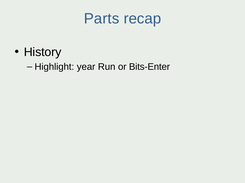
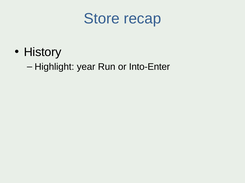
Parts: Parts -> Store (102, 19)
Bits-Enter: Bits-Enter -> Into-Enter (149, 67)
